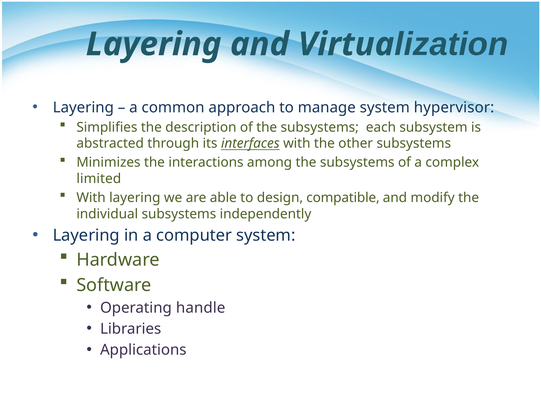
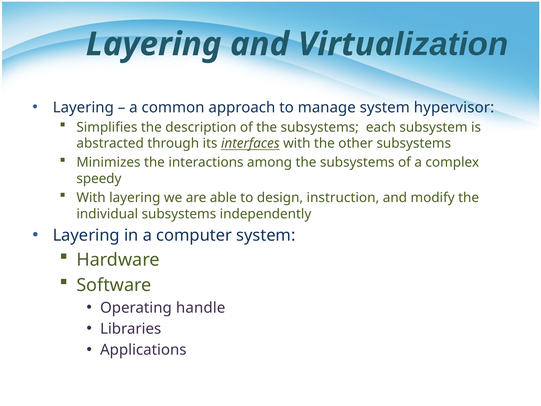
limited: limited -> speedy (99, 179)
compatible: compatible -> instruction (343, 198)
